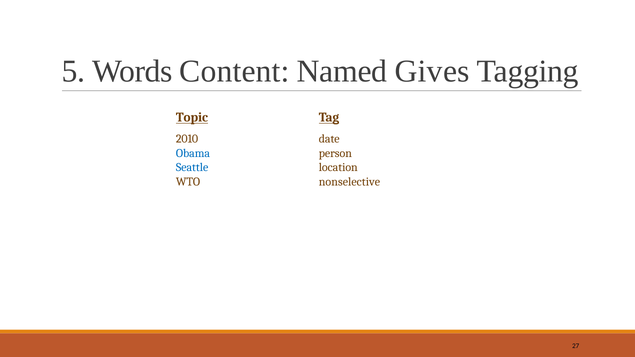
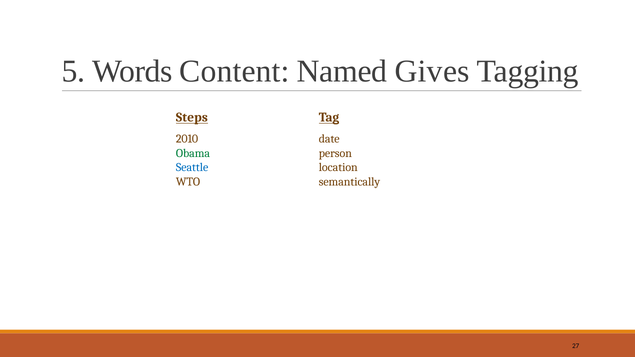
Topic: Topic -> Steps (192, 118)
Obama colour: blue -> green (193, 153)
nonselective: nonselective -> semantically (349, 182)
